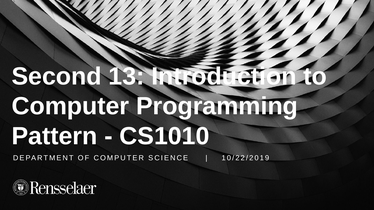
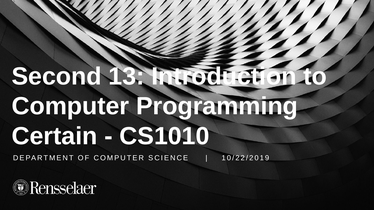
Pattern: Pattern -> Certain (54, 136)
